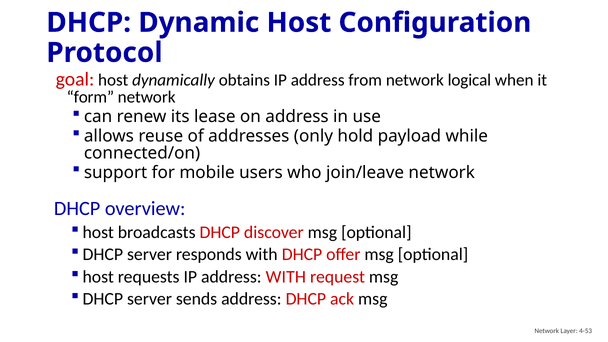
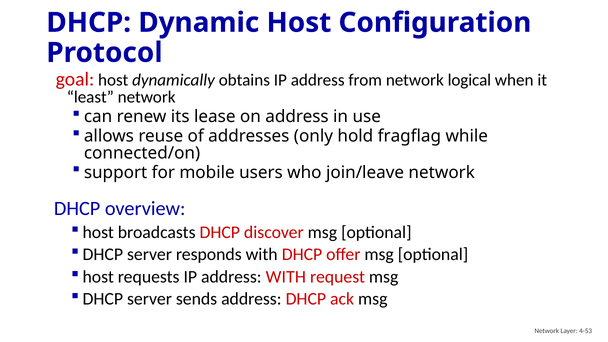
form: form -> least (90, 97)
payload: payload -> fragflag (409, 136)
